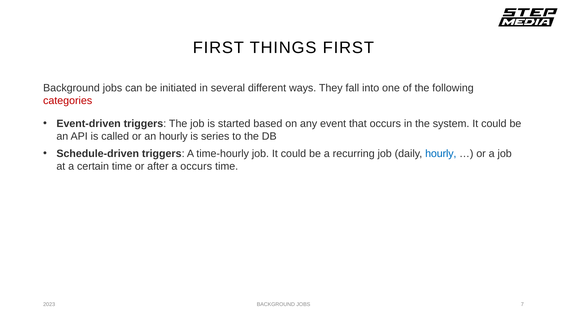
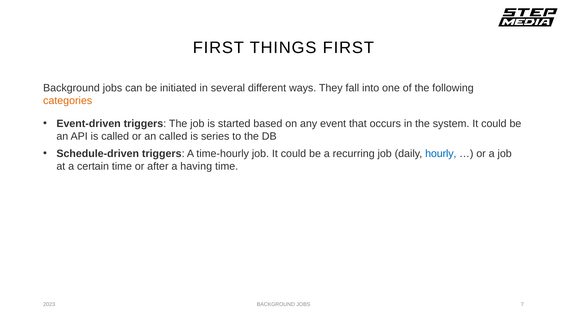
categories colour: red -> orange (68, 101)
an hourly: hourly -> called (173, 136)
a occurs: occurs -> having (196, 166)
